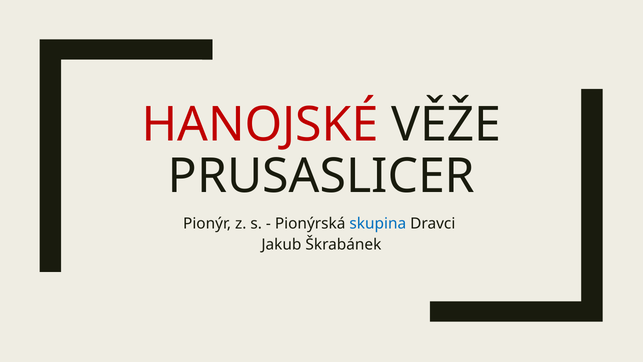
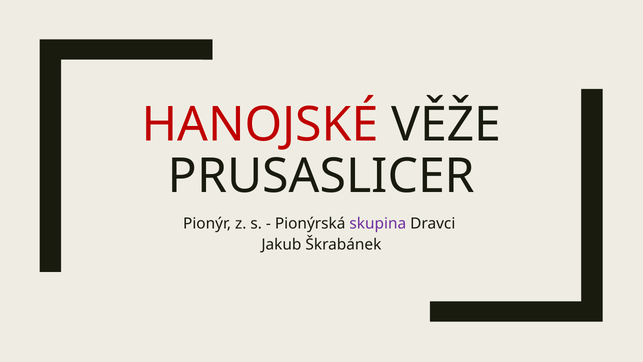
skupina colour: blue -> purple (378, 224)
